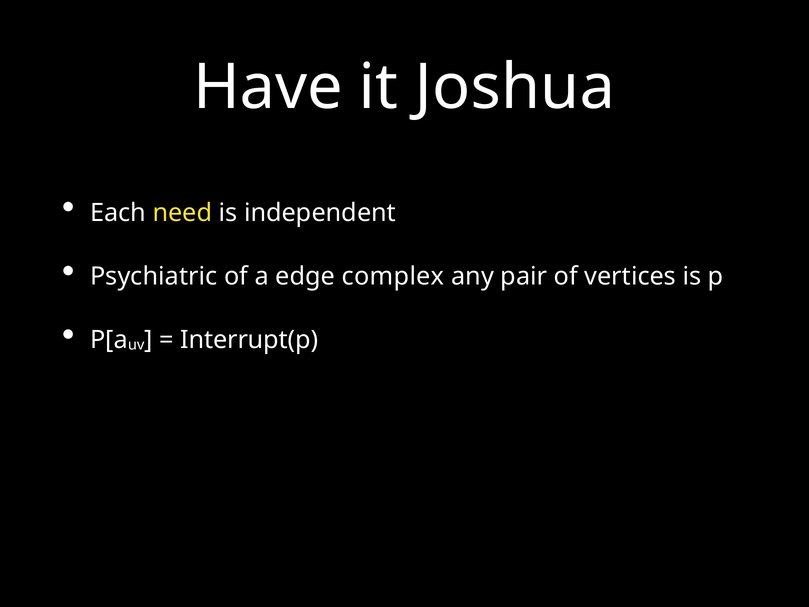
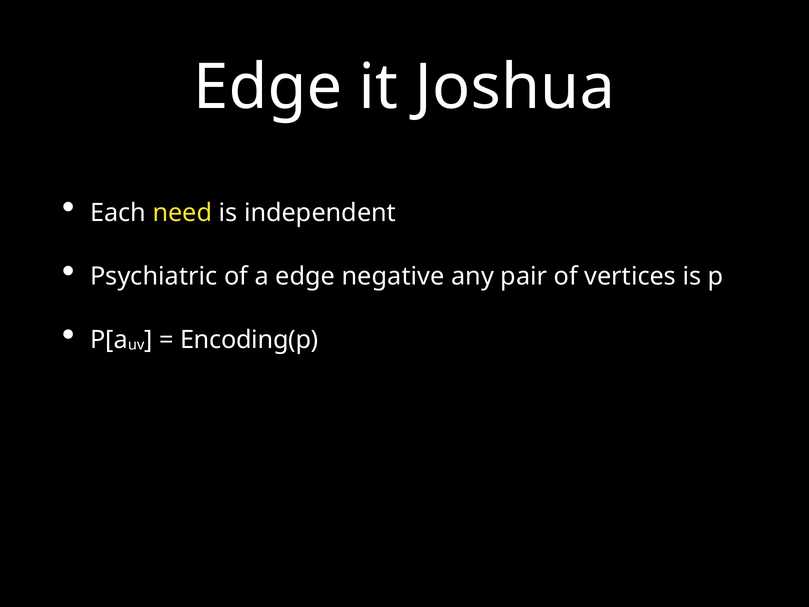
Have: Have -> Edge (268, 87)
complex: complex -> negative (393, 276)
Interrupt(p: Interrupt(p -> Encoding(p (249, 340)
